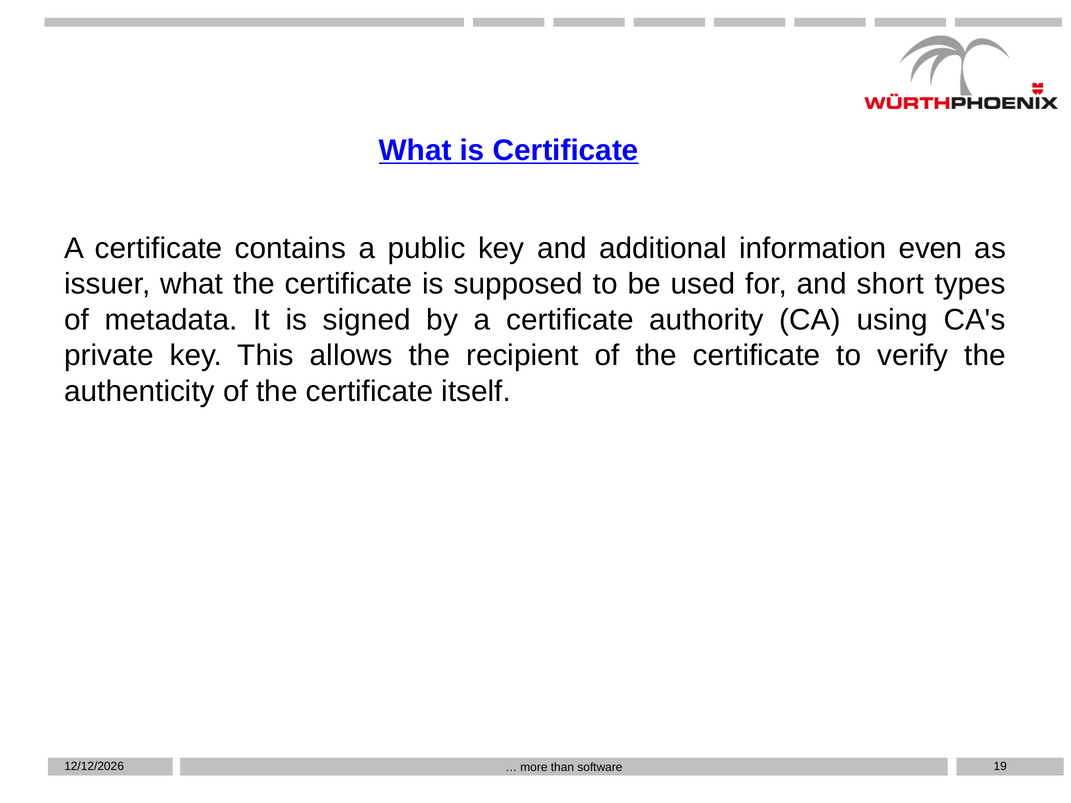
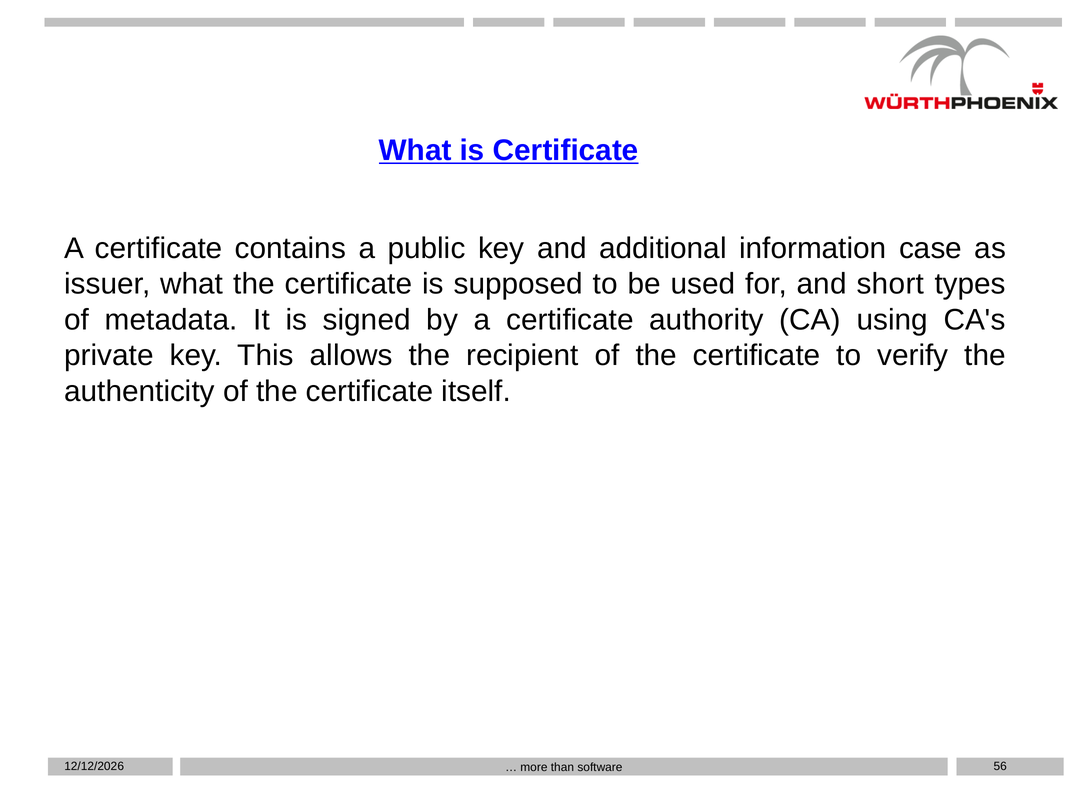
even: even -> case (931, 248)
19: 19 -> 56 (1000, 767)
